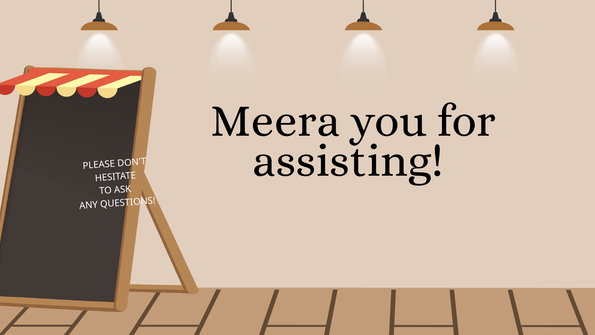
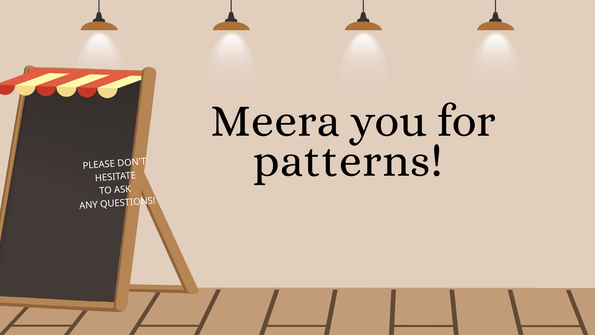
assisting: assisting -> patterns (348, 161)
